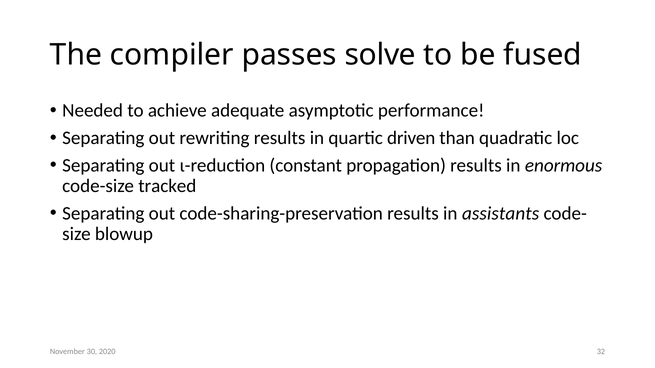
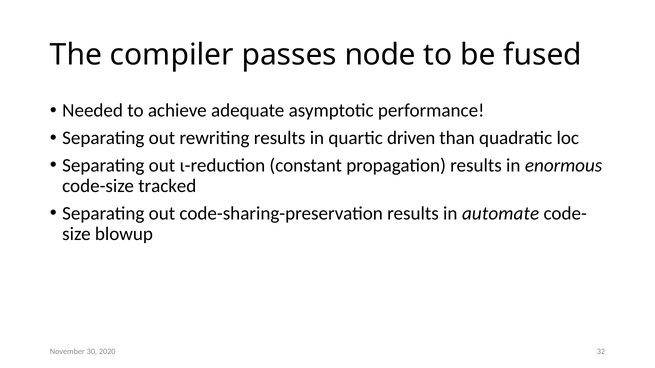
solve: solve -> node (380, 55)
assistants: assistants -> automate (501, 214)
